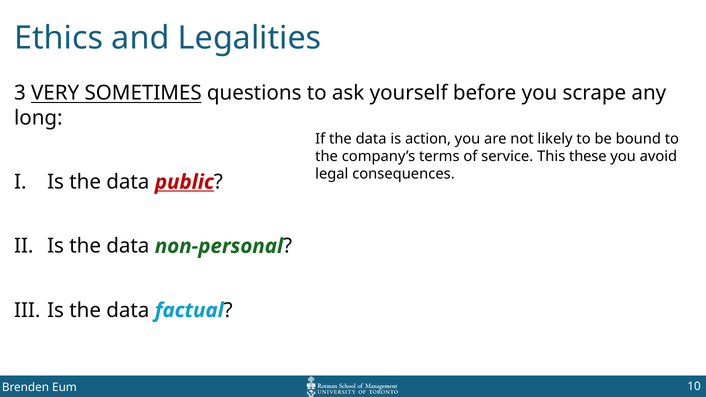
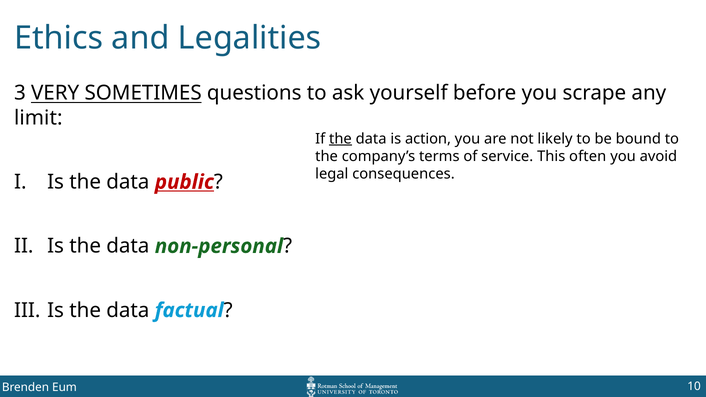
long: long -> limit (38, 118)
the underline: none -> present (340, 139)
these: these -> often (588, 156)
